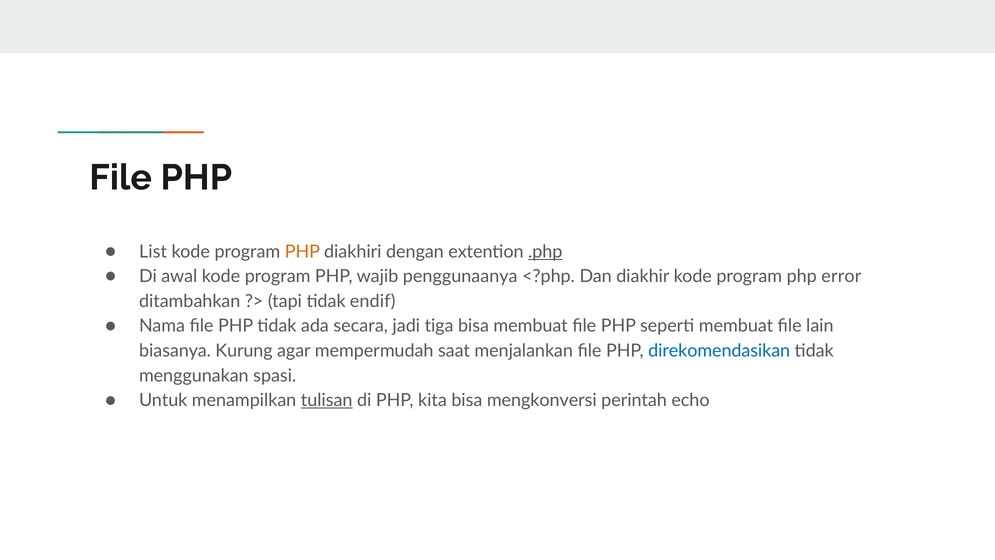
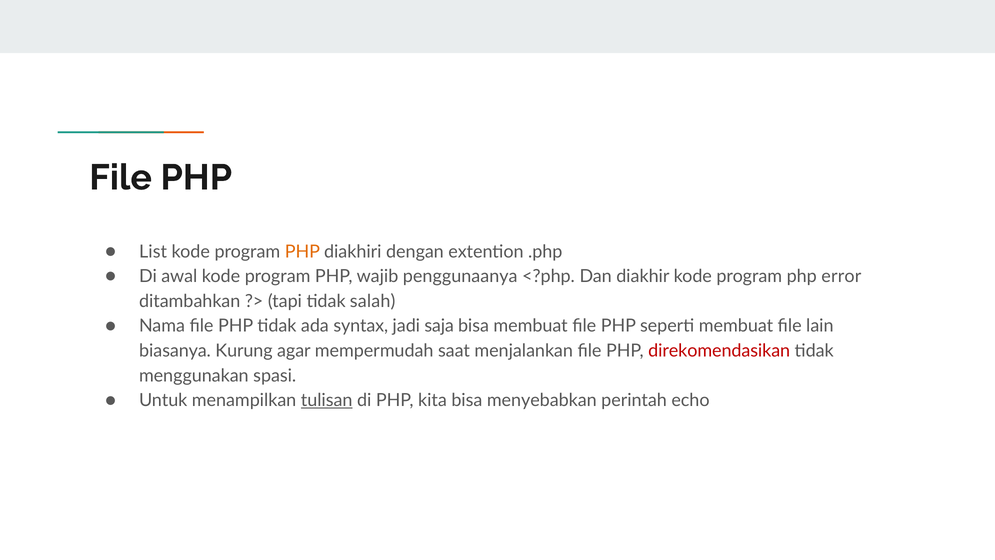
.php underline: present -> none (545, 251)
endif: endif -> salah (373, 301)
secara: secara -> syntax (361, 326)
tiga: tiga -> saja (439, 326)
direkomendasikan colour: blue -> red (719, 351)
mengkonversi: mengkonversi -> menyebabkan (542, 400)
